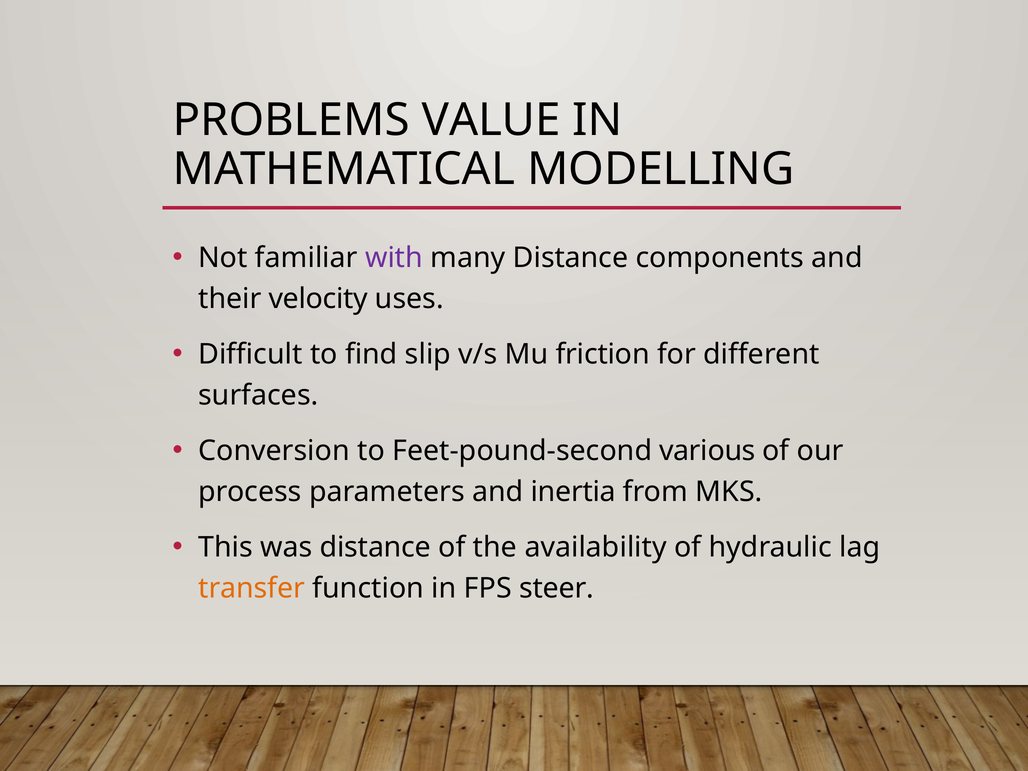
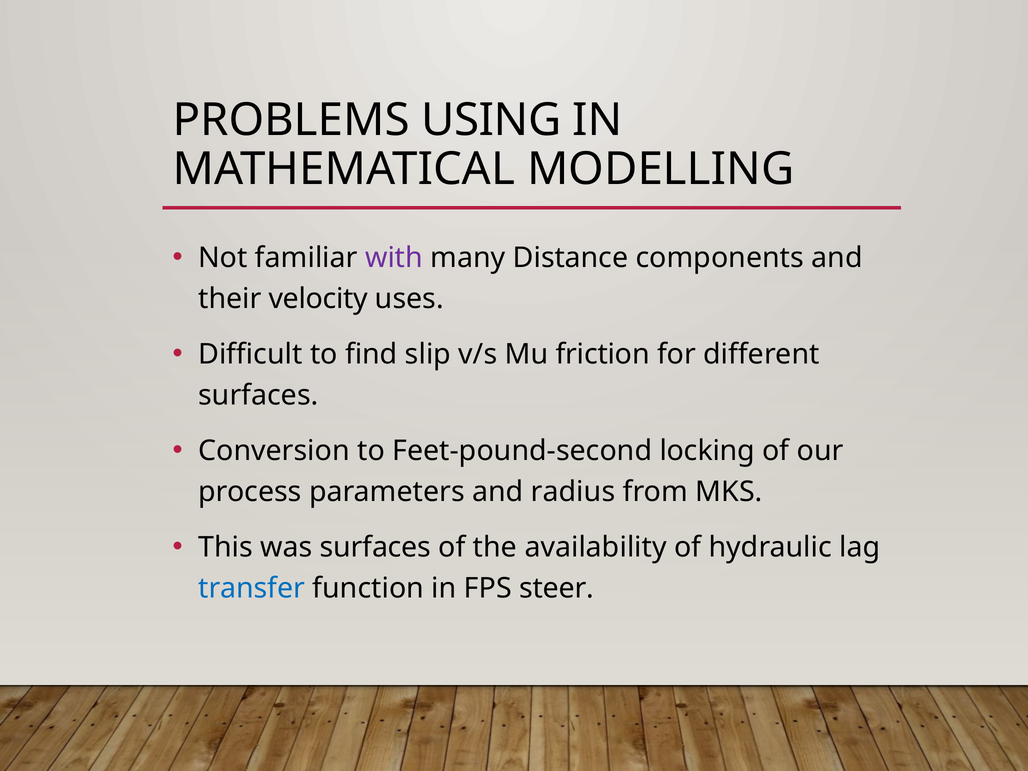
VALUE: VALUE -> USING (491, 120)
various: various -> locking (707, 451)
inertia: inertia -> radius (573, 492)
was distance: distance -> surfaces (375, 547)
transfer colour: orange -> blue (252, 588)
